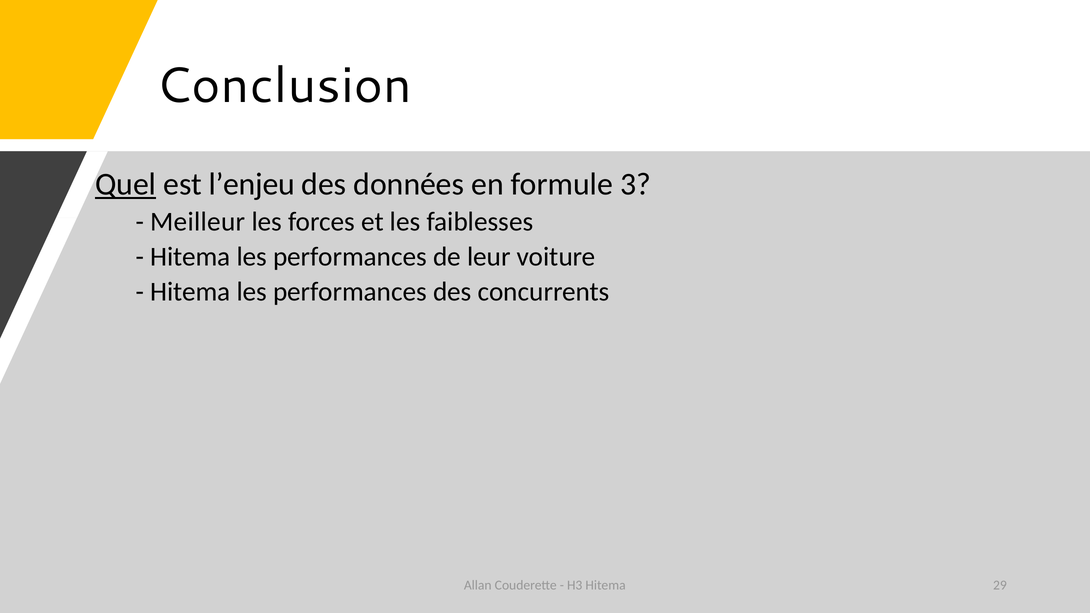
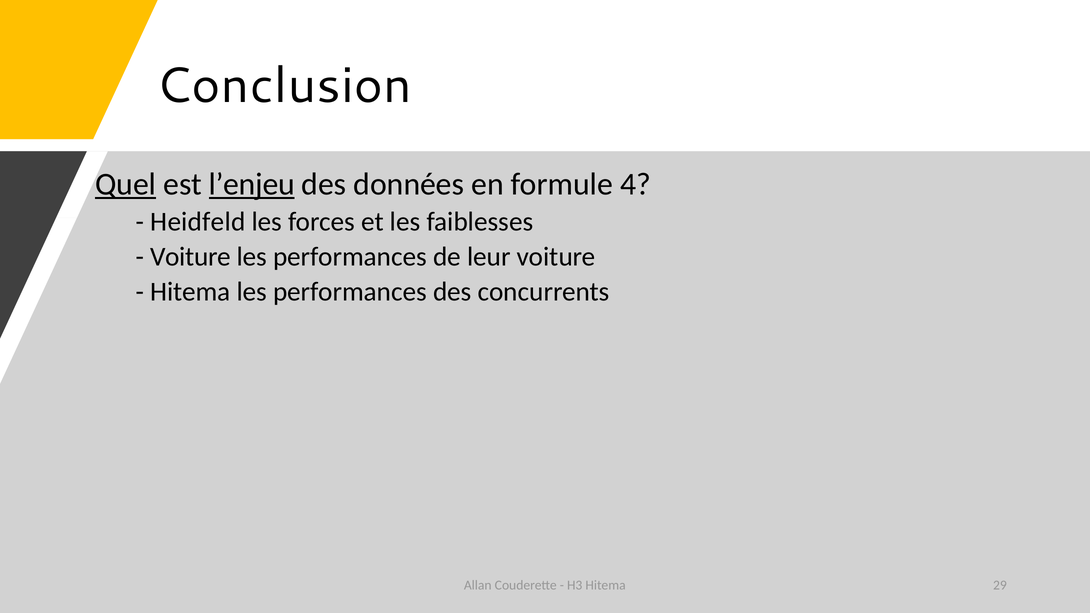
l’enjeu underline: none -> present (252, 184)
3: 3 -> 4 (635, 184)
Meilleur: Meilleur -> Heidfeld (198, 222)
Hitema: Hitema -> Voiture (191, 257)
